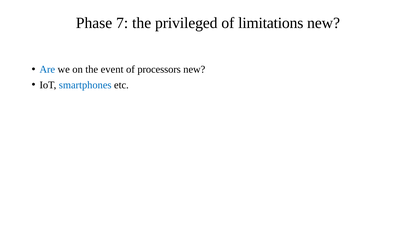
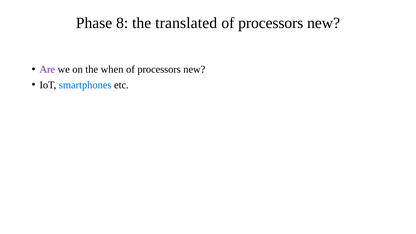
7: 7 -> 8 (122, 23)
privileged: privileged -> translated (186, 23)
limitations: limitations -> processors (271, 23)
Are colour: blue -> purple (47, 69)
event: event -> when (112, 69)
